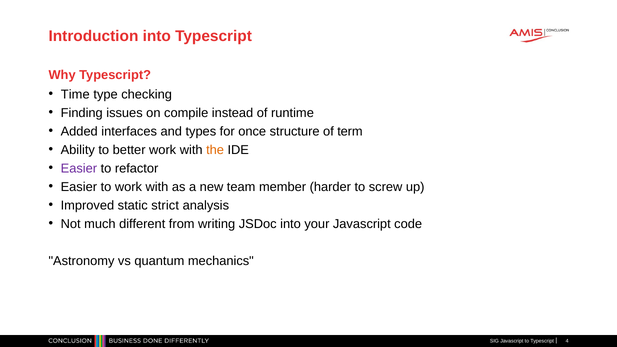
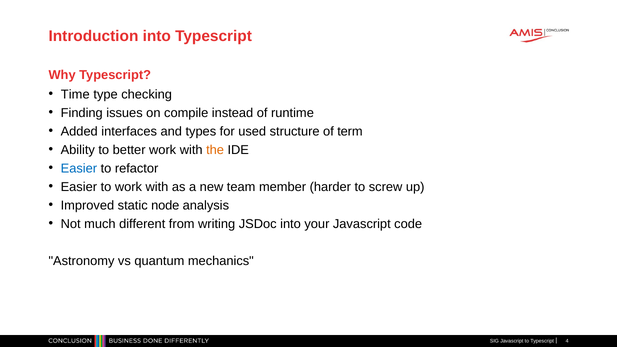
once: once -> used (252, 131)
Easier colour: purple -> blue (79, 168)
strict: strict -> node (165, 205)
